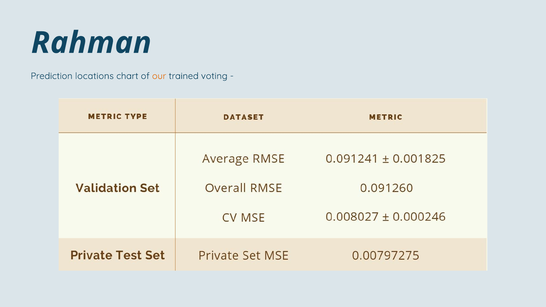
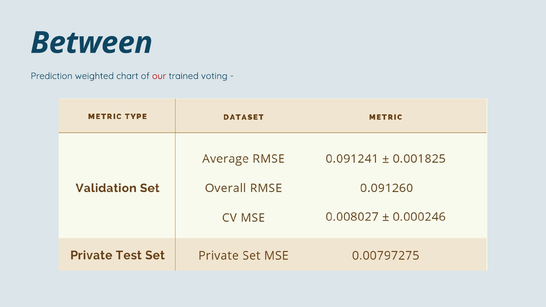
Rahman: Rahman -> Between (92, 43)
locations: locations -> weighted (94, 76)
our colour: orange -> red (159, 76)
